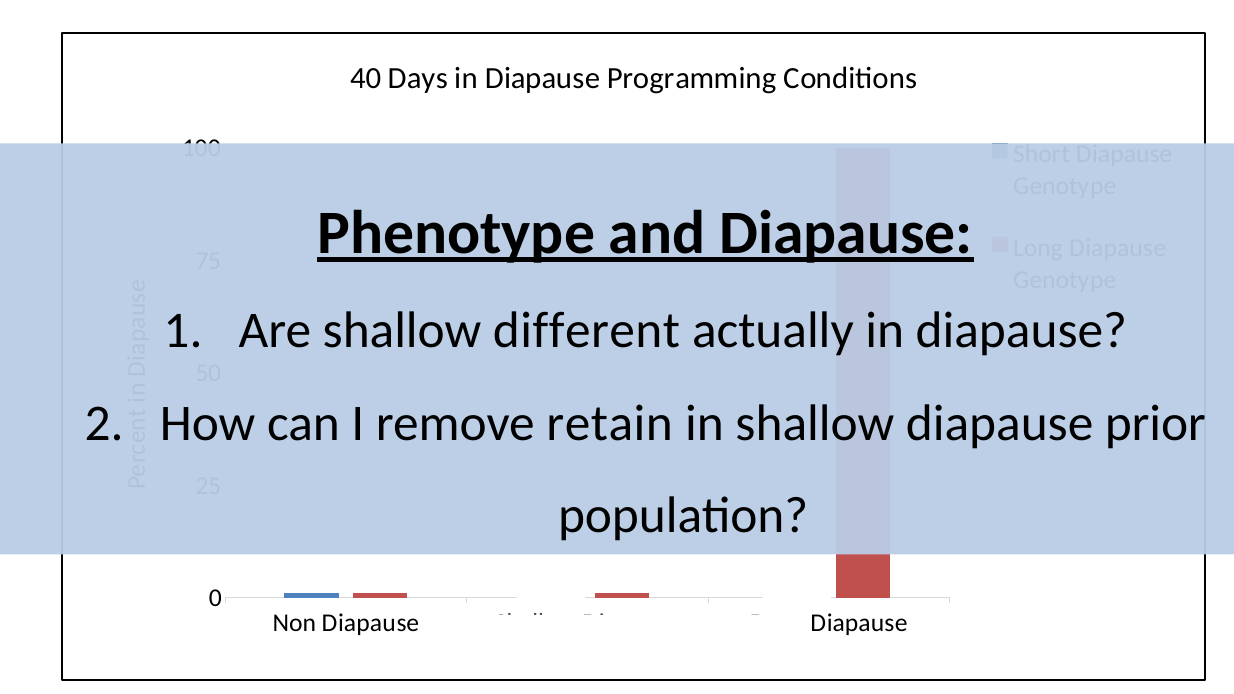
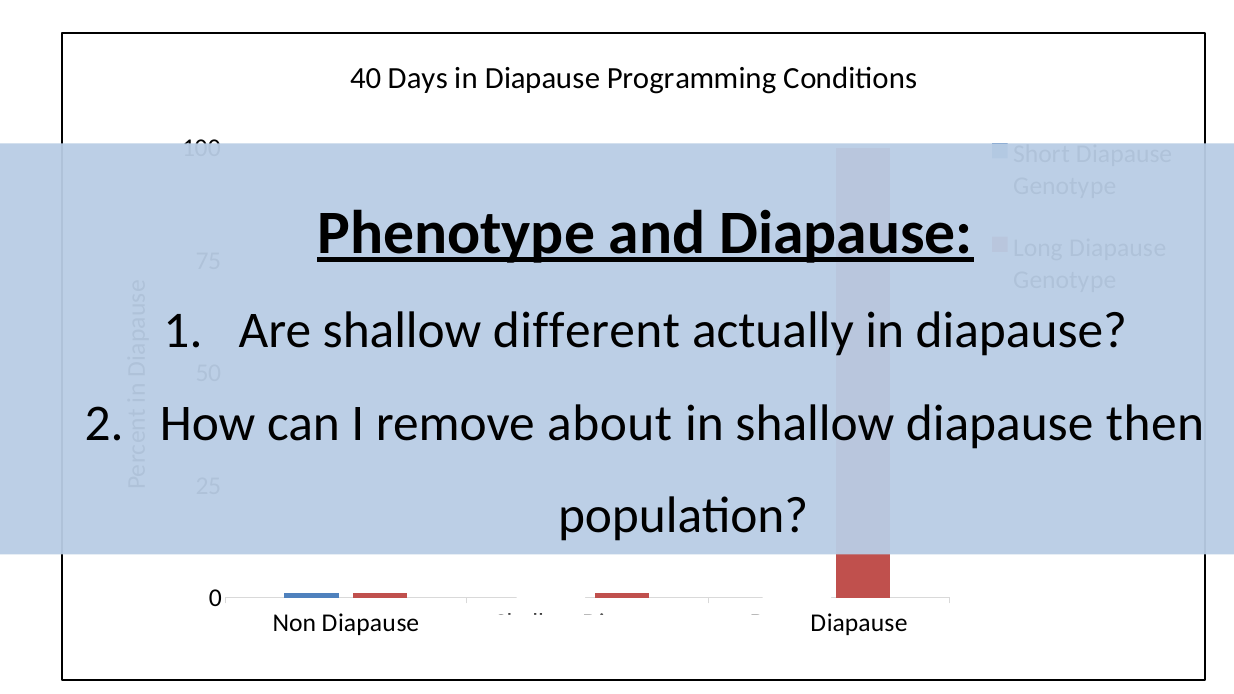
retain: retain -> about (610, 424)
prior: prior -> then (1155, 424)
